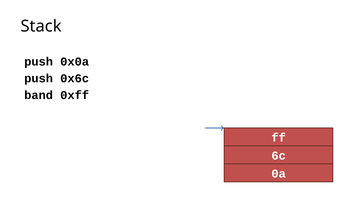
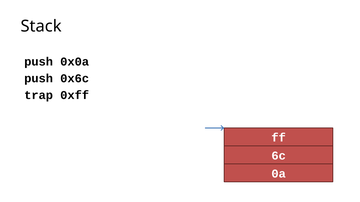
band: band -> trap (39, 95)
